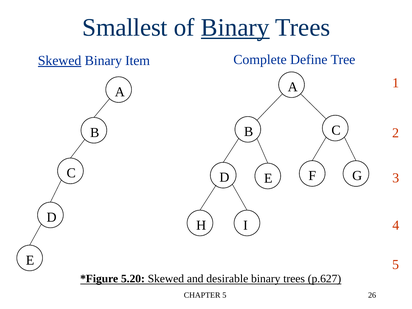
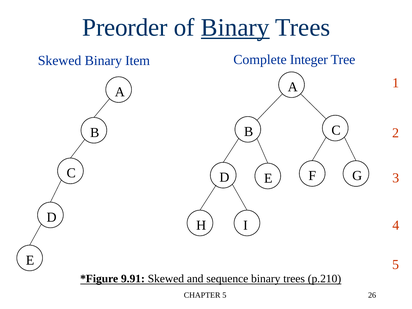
Smallest: Smallest -> Preorder (125, 28)
Define: Define -> Integer (309, 60)
Skewed underline: present -> none (60, 61)
5.20: 5.20 -> 9.91 (133, 279)
desirable: desirable -> sequence (227, 279)
p.627: p.627 -> p.210 (324, 279)
